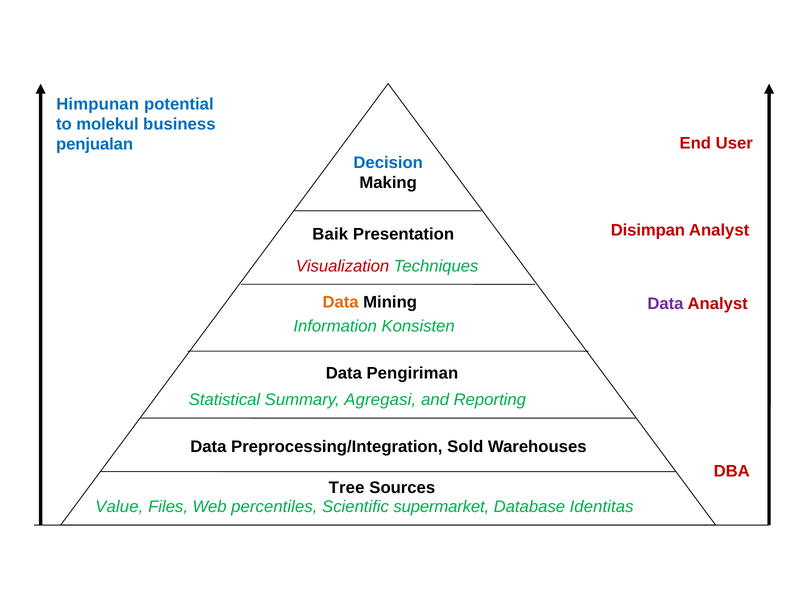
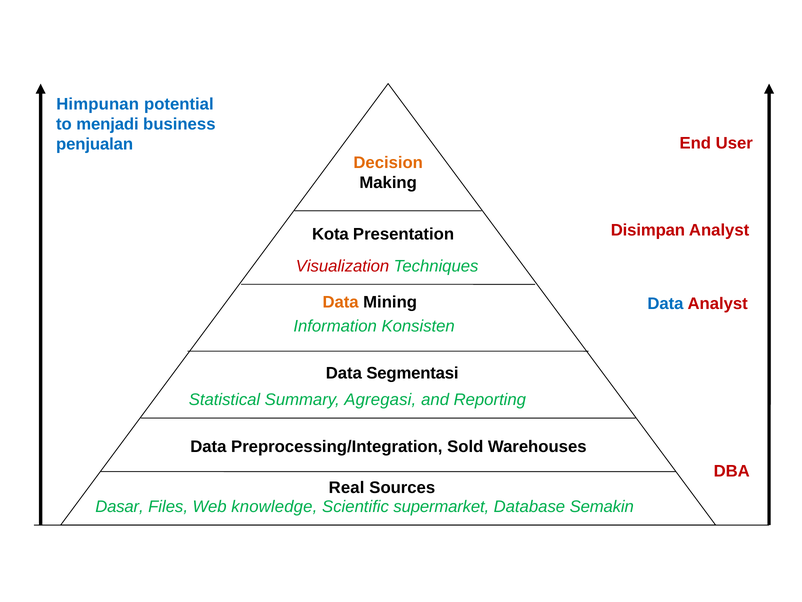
molekul: molekul -> menjadi (107, 124)
Decision colour: blue -> orange (388, 163)
Baik: Baik -> Kota (330, 234)
Data colour: purple -> blue (665, 304)
Pengiriman: Pengiriman -> Segmentasi (412, 373)
Tree: Tree -> Real (347, 487)
Value: Value -> Dasar (119, 506)
percentiles: percentiles -> knowledge (274, 506)
Identitas: Identitas -> Semakin (602, 506)
